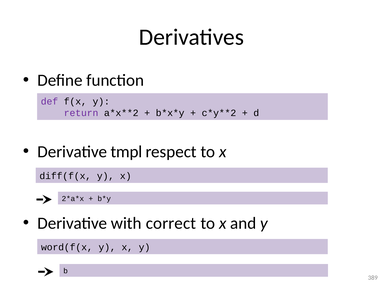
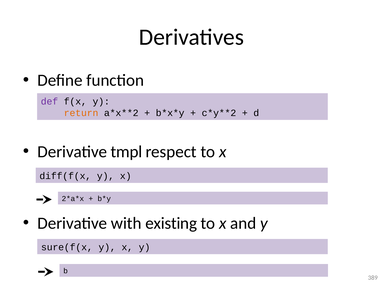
return colour: purple -> orange (81, 113)
correct: correct -> existing (171, 223)
word(f(x: word(f(x -> sure(f(x (67, 247)
